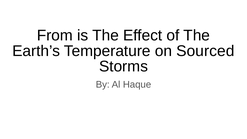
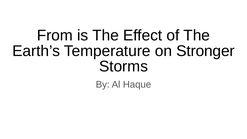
Sourced: Sourced -> Stronger (205, 51)
